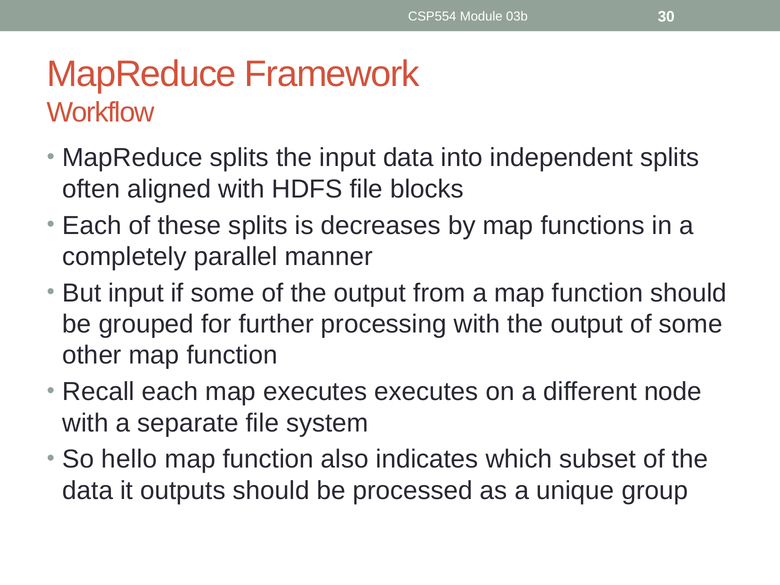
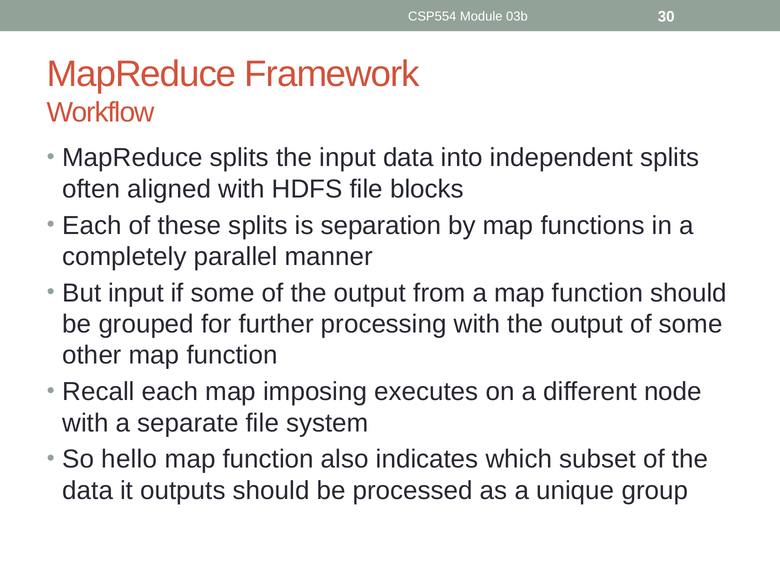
decreases: decreases -> separation (381, 225)
map executes: executes -> imposing (315, 392)
